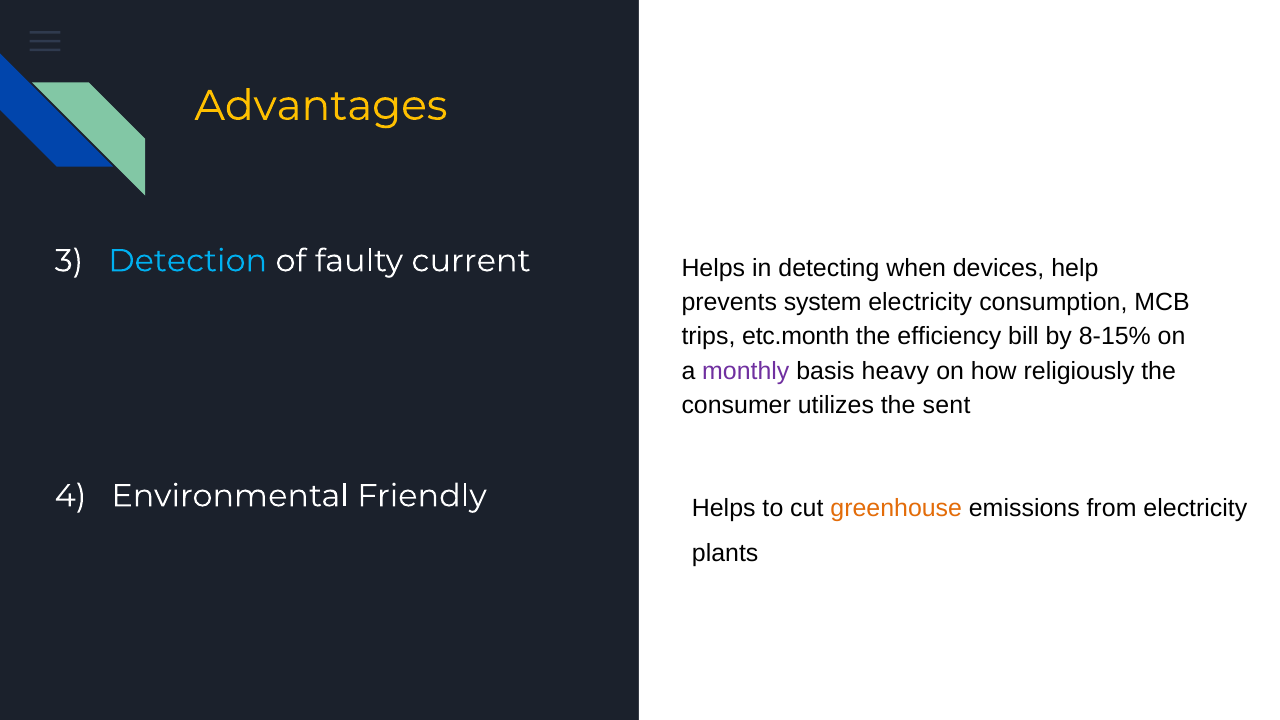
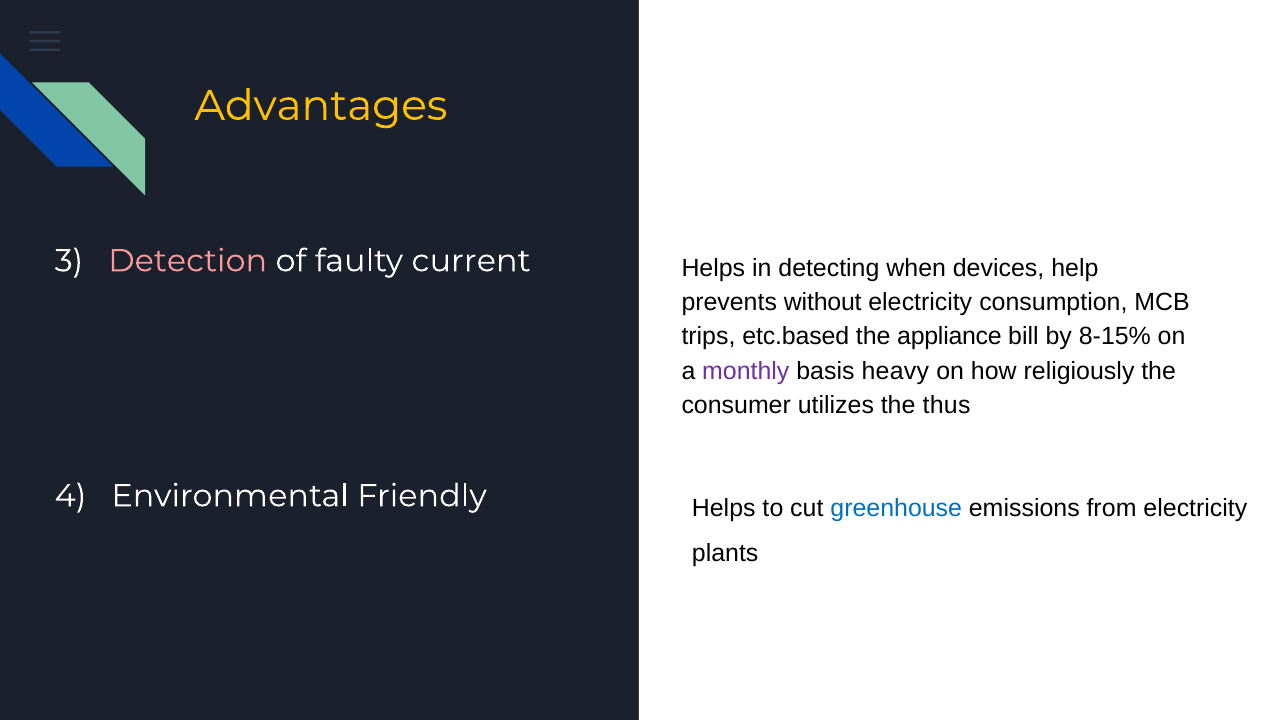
Detection colour: light blue -> pink (188, 261)
system: system -> without (823, 302)
etc.month: etc.month -> etc.based (796, 337)
efficiency: efficiency -> appliance (949, 337)
sent: sent -> thus (947, 405)
greenhouse colour: orange -> blue (896, 509)
